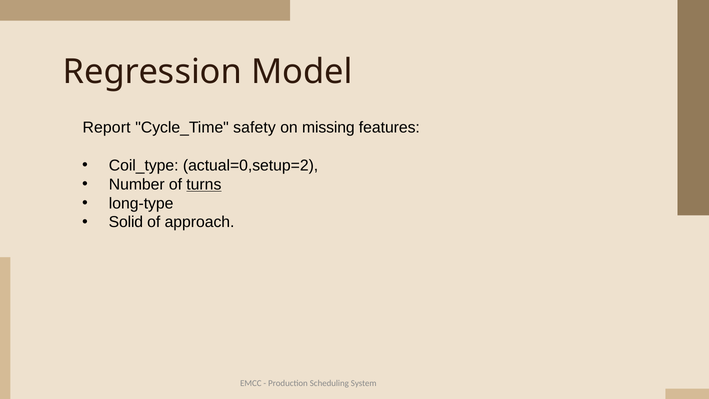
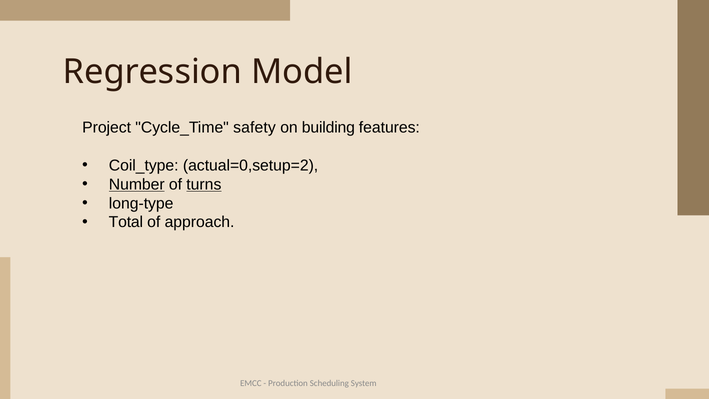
Report: Report -> Project (107, 128)
missing: missing -> building (328, 128)
Number underline: none -> present (137, 184)
Solid: Solid -> Total (126, 222)
